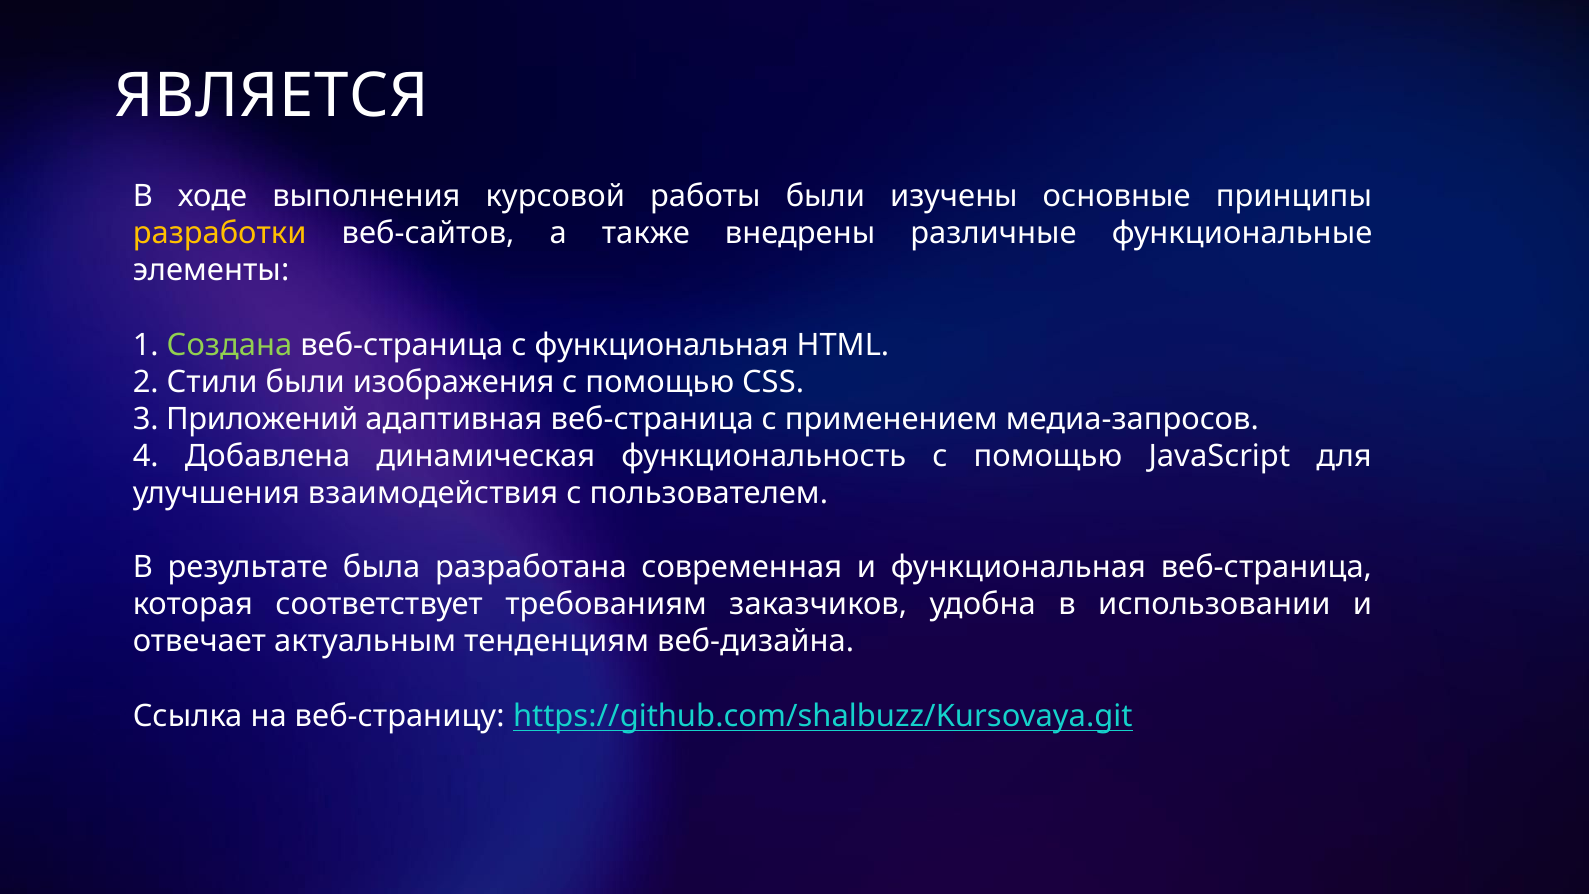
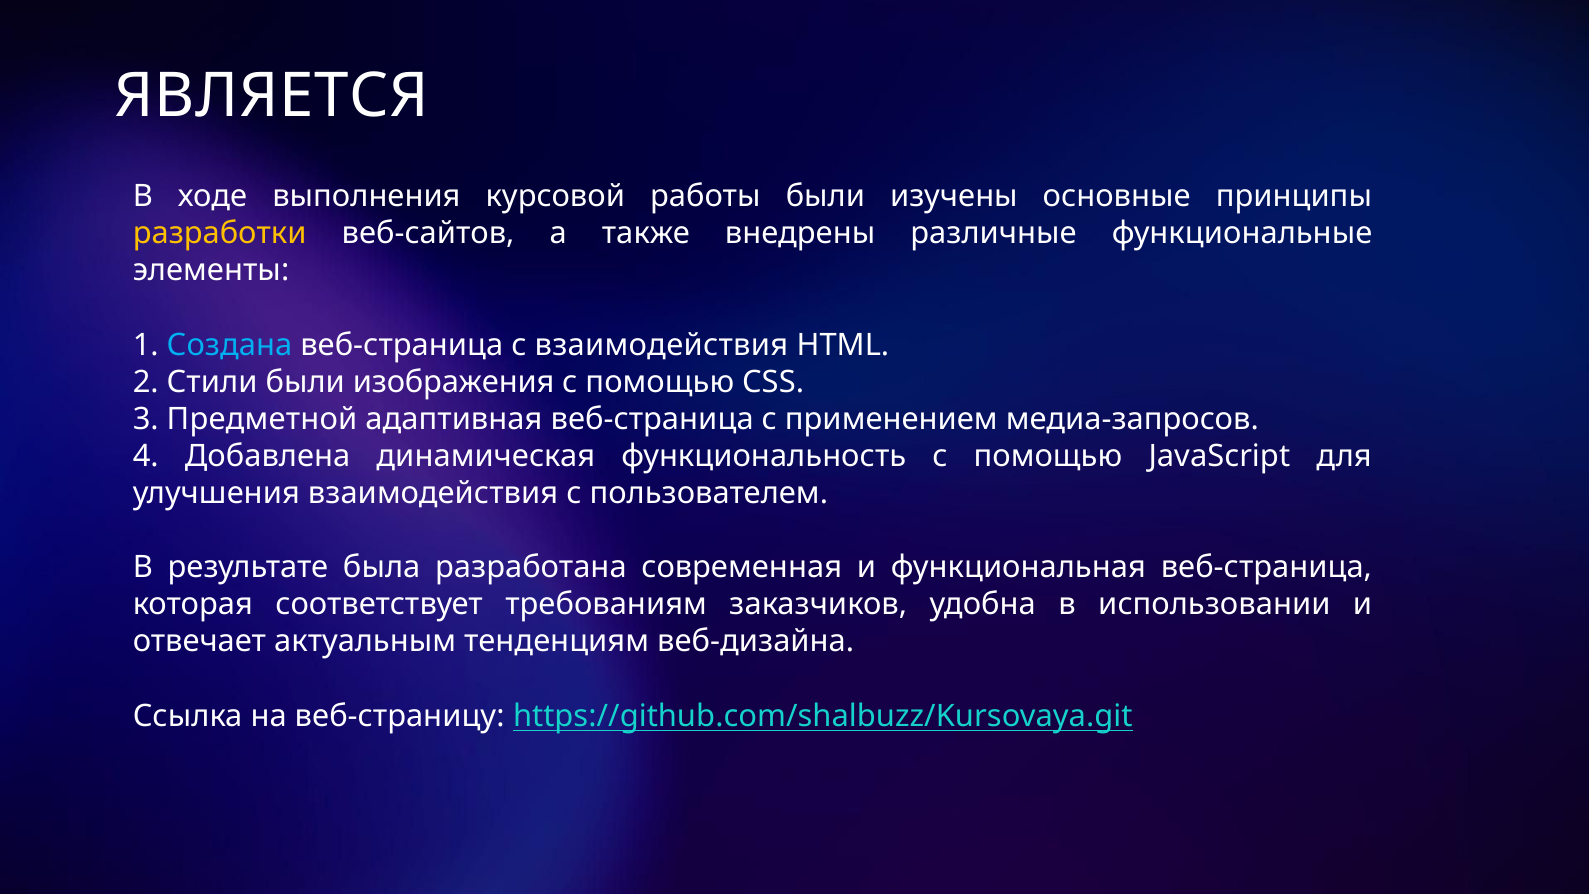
Создана colour: light green -> light blue (229, 345)
с функциональная: функциональная -> взаимодействия (661, 345)
Приложений: Приложений -> Предметной (262, 419)
